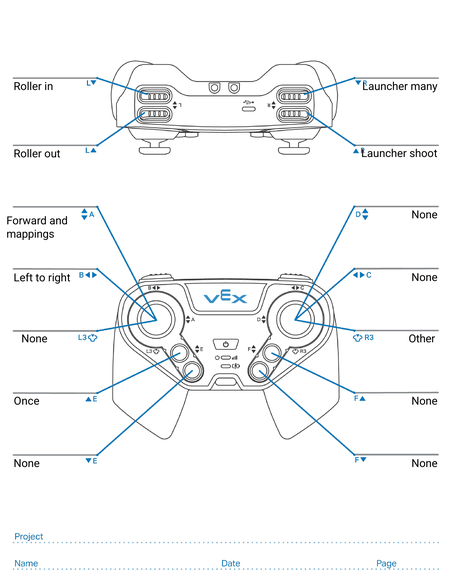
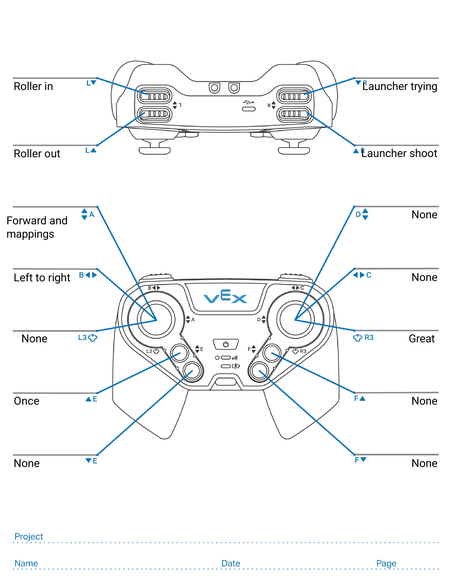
many: many -> trying (424, 87)
Other: Other -> Great (422, 339)
